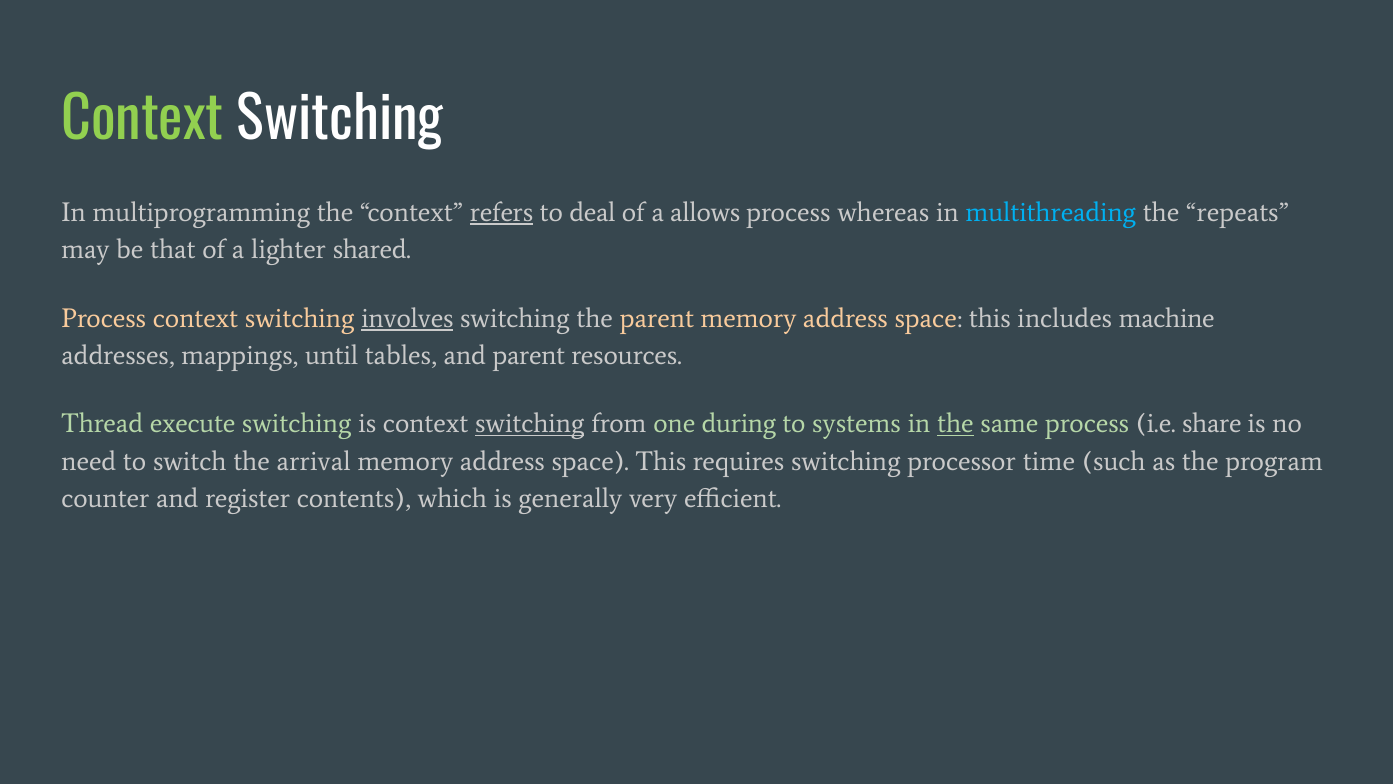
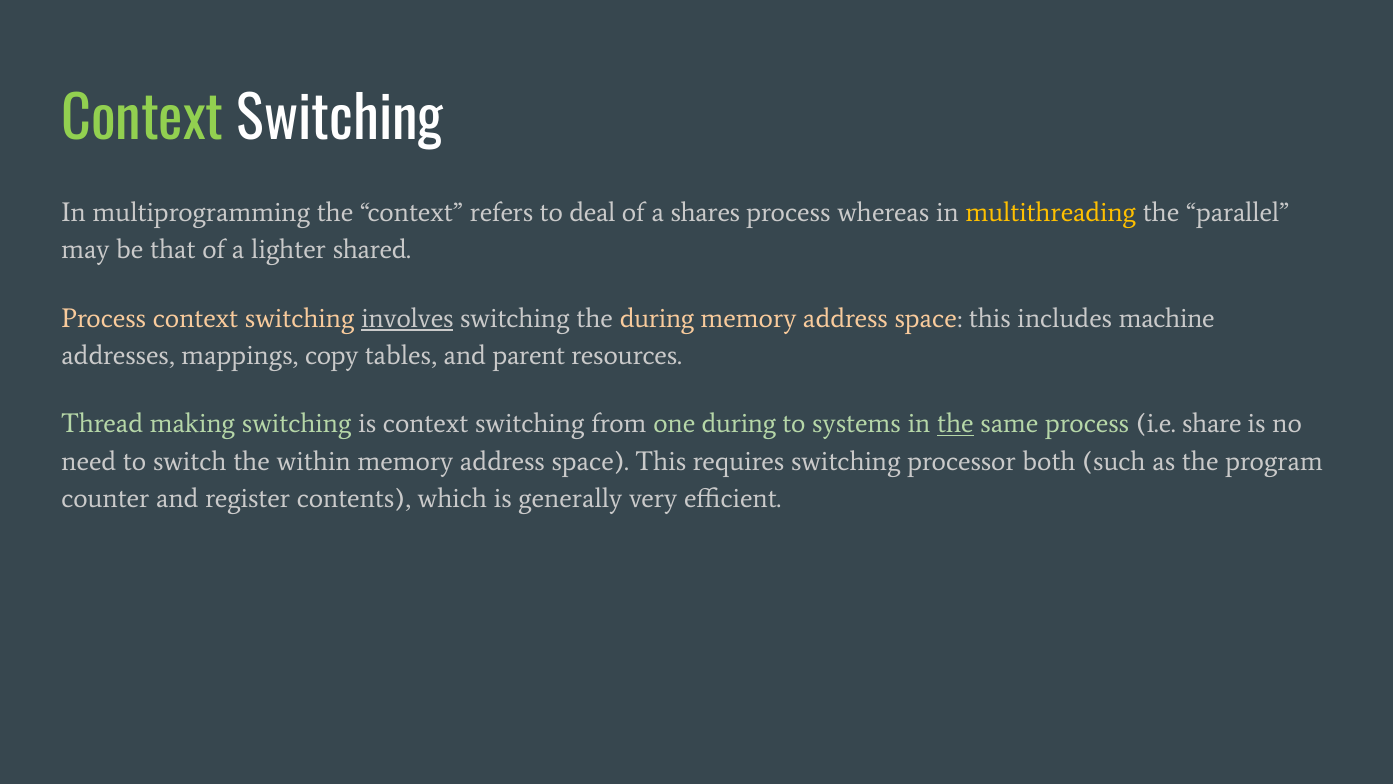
refers underline: present -> none (501, 212)
allows: allows -> shares (705, 212)
multithreading colour: light blue -> yellow (1051, 212)
repeats: repeats -> parallel (1238, 212)
the parent: parent -> during (657, 318)
until: until -> copy (332, 355)
execute: execute -> making (192, 424)
switching underline: present -> none (530, 424)
arrival: arrival -> within (314, 461)
time: time -> both (1049, 461)
